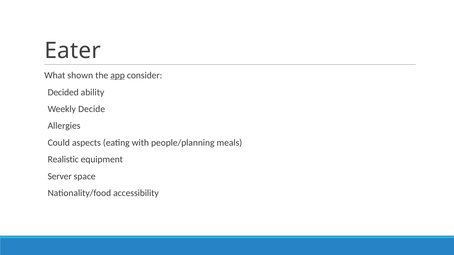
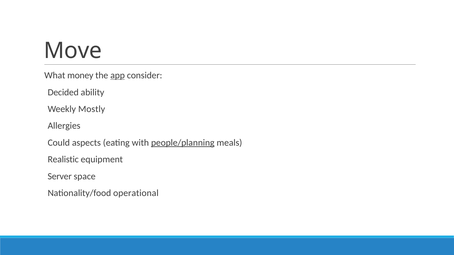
Eater: Eater -> Move (73, 51)
shown: shown -> money (80, 75)
Decide: Decide -> Mostly (92, 109)
people/planning underline: none -> present (183, 143)
accessibility: accessibility -> operational (136, 193)
